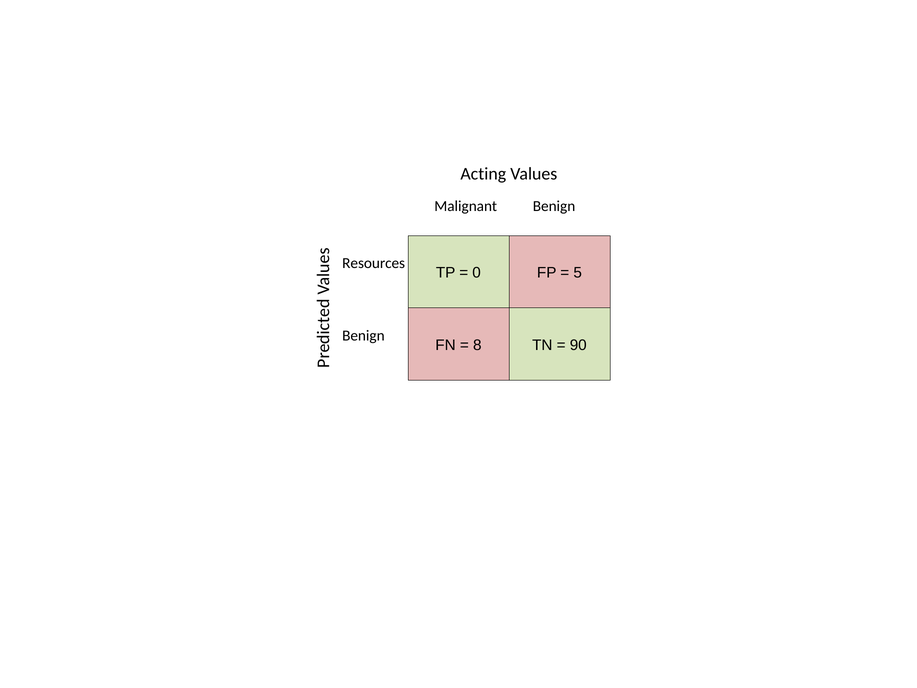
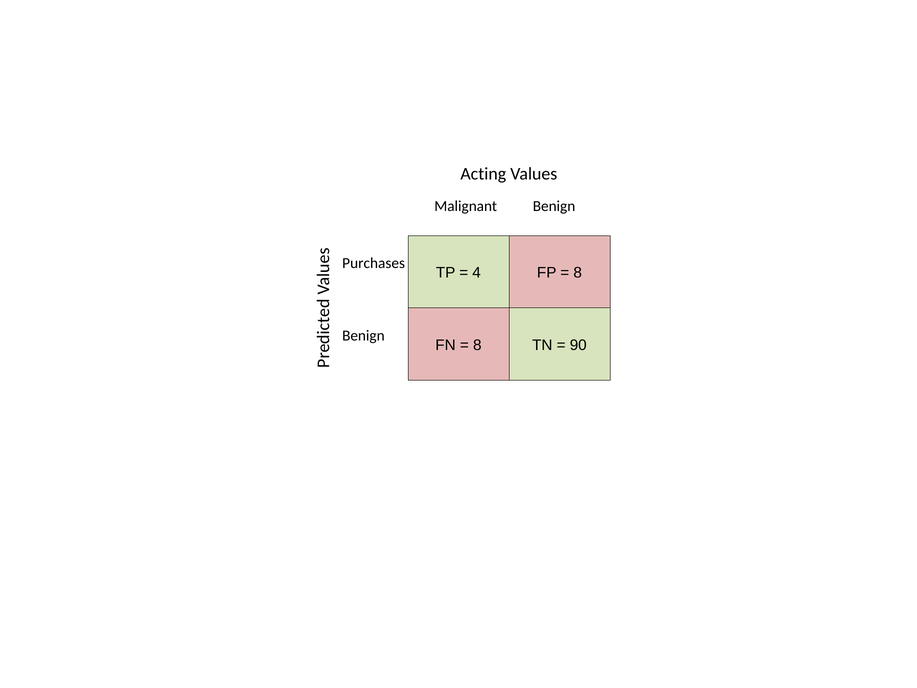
Resources: Resources -> Purchases (374, 263)
0: 0 -> 4 (477, 273)
5: 5 -> 8 (578, 273)
